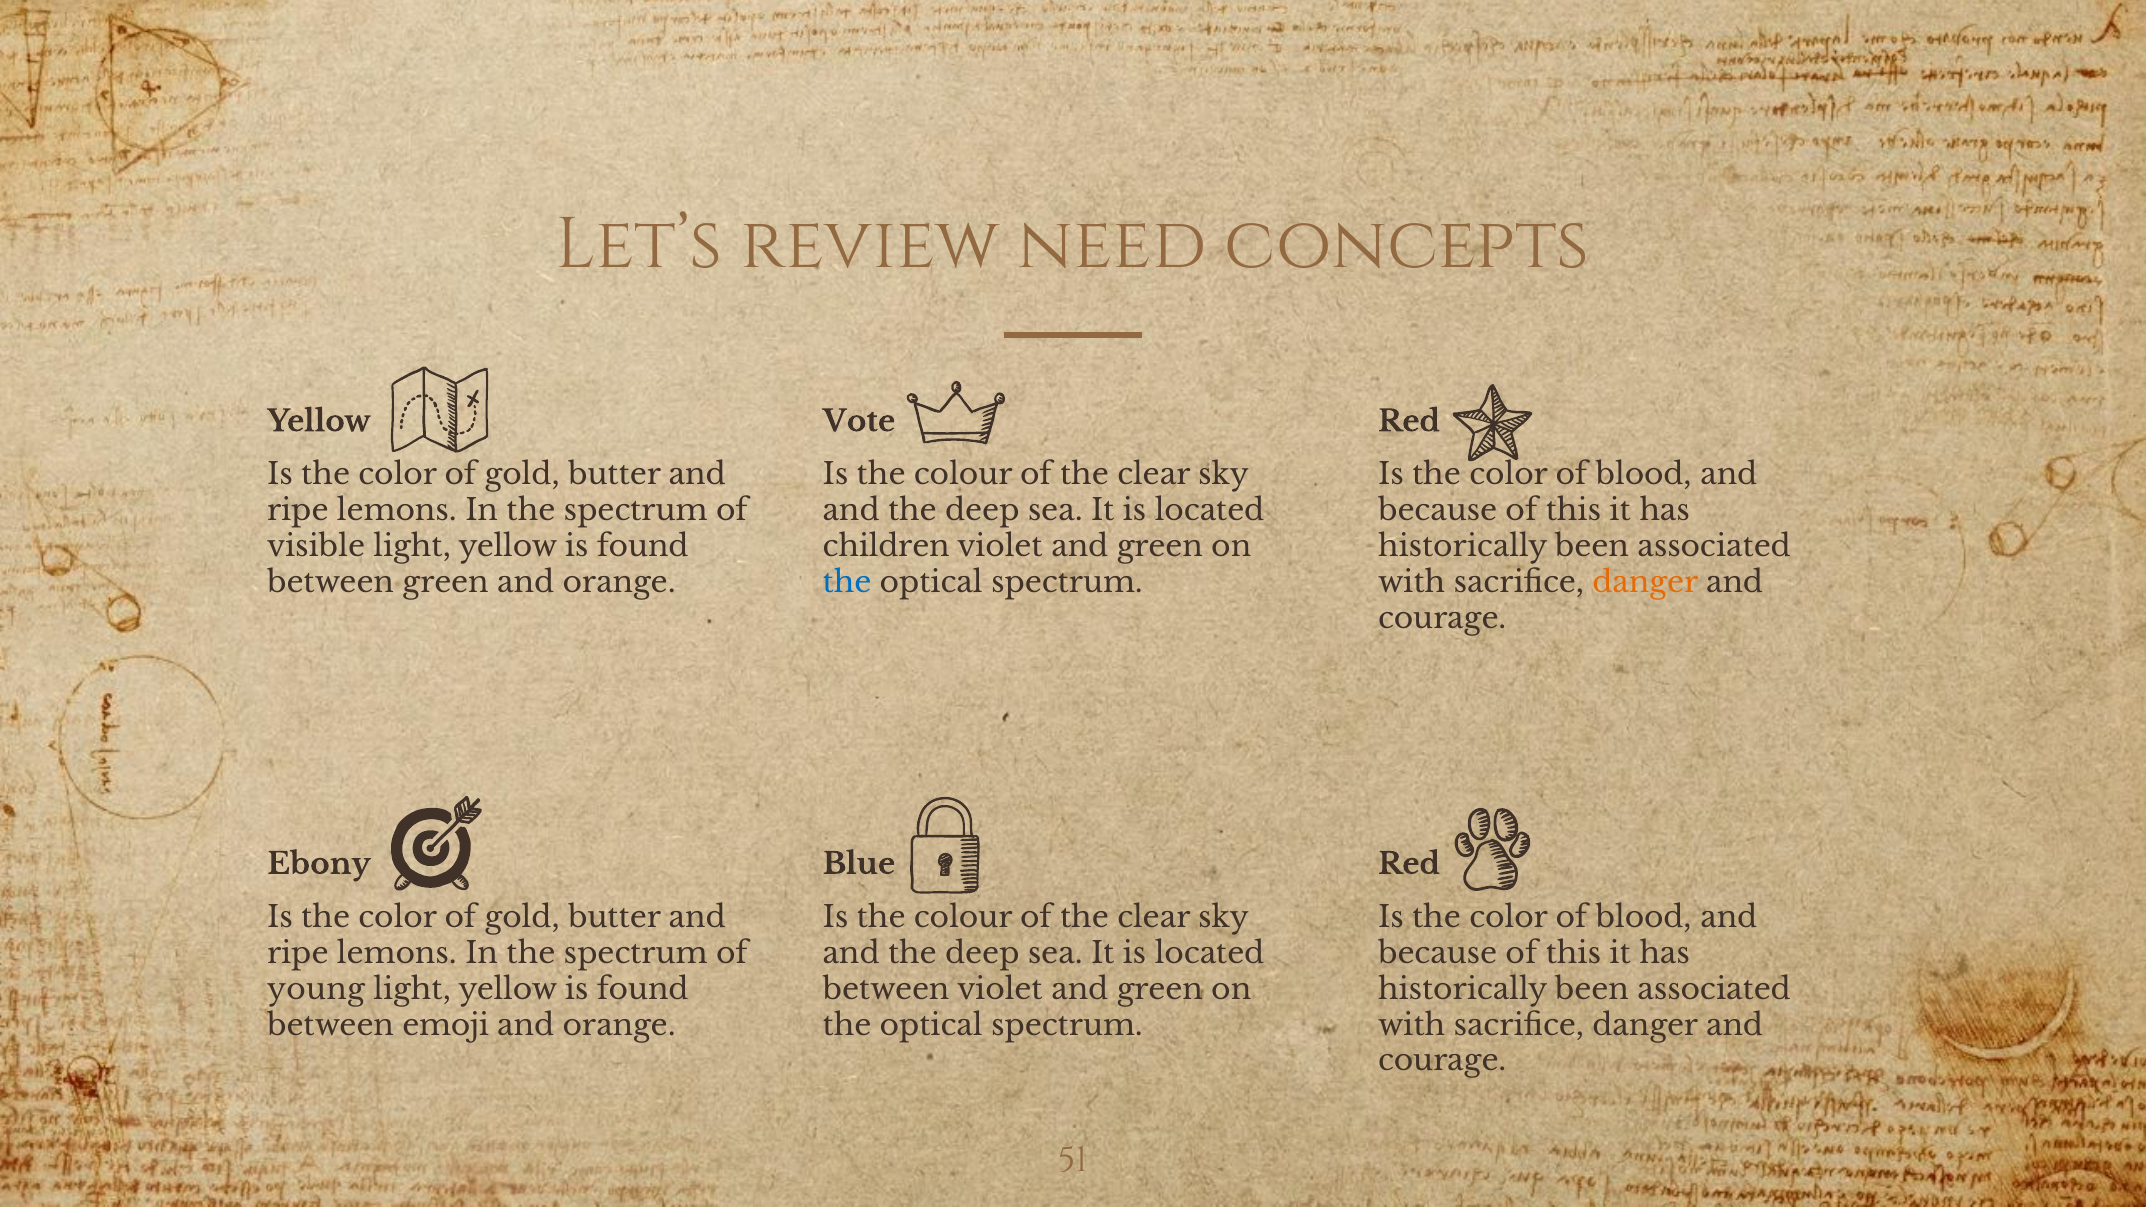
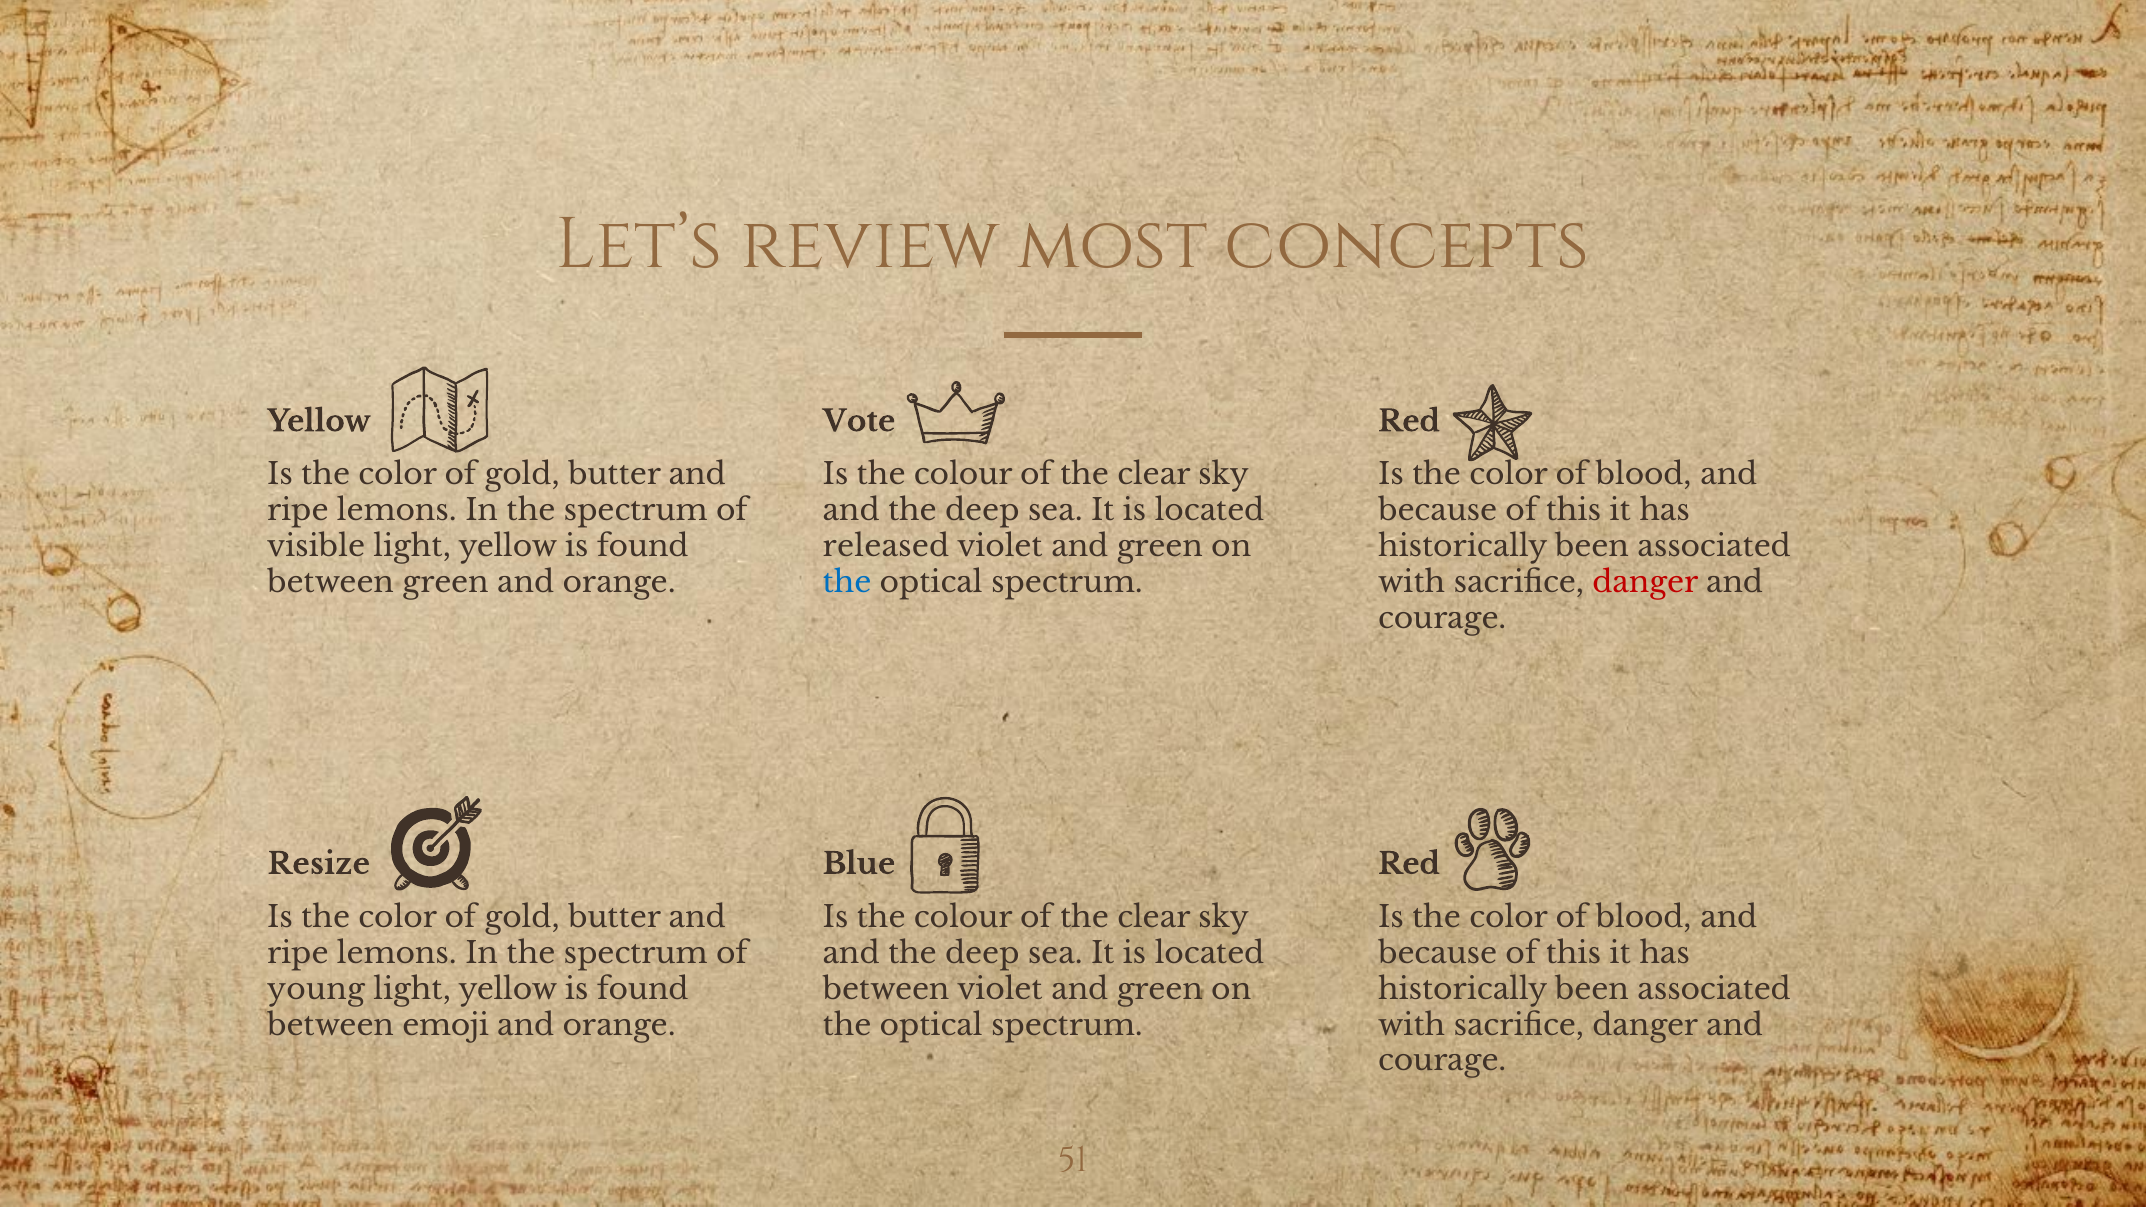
need: need -> most (1112, 244)
children: children -> released (886, 547)
danger colour: orange -> red (1645, 583)
Ebony: Ebony -> Resize (319, 864)
